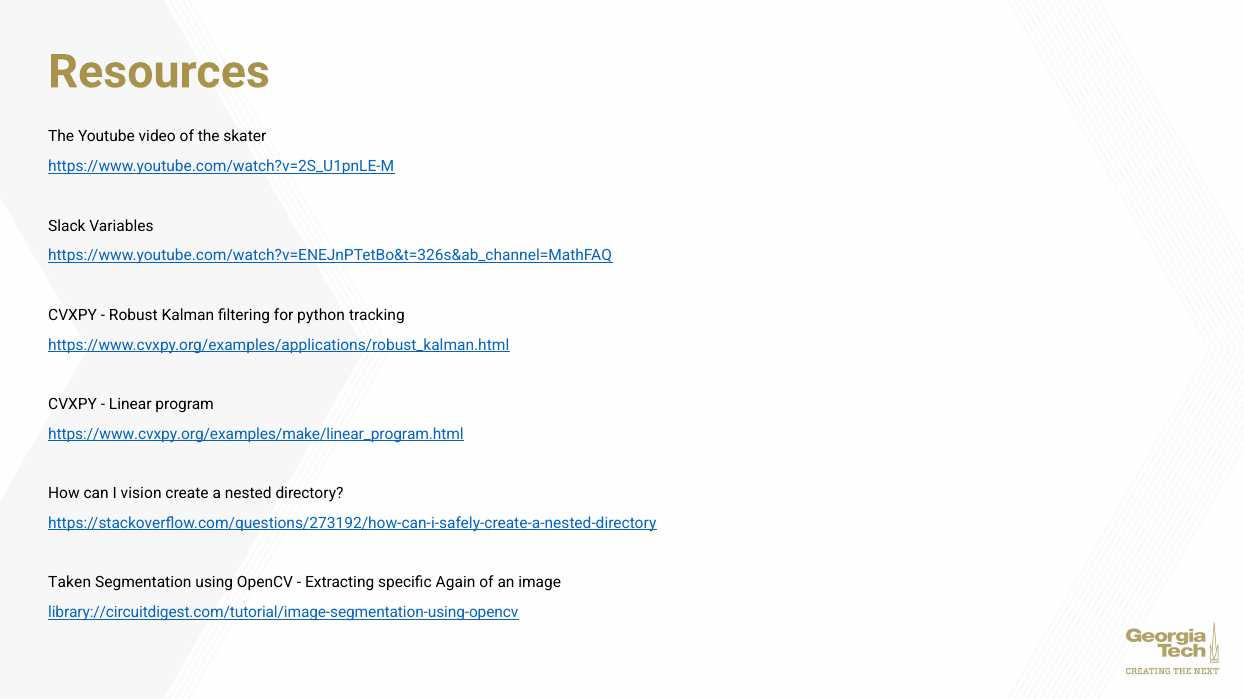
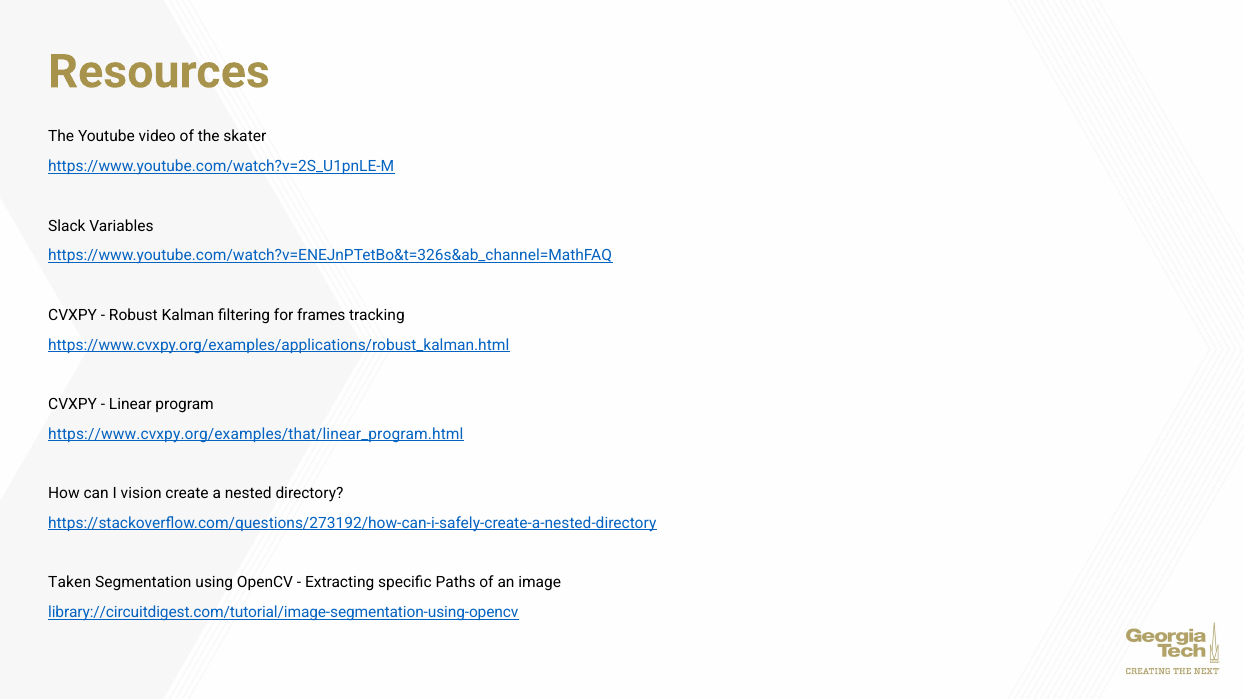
python: python -> frames (321, 316)
https://www.cvxpy.org/examples/make/linear_program.html: https://www.cvxpy.org/examples/make/linear_program.html -> https://www.cvxpy.org/examples/that/linear_program.html (256, 435)
Again: Again -> Paths (456, 583)
